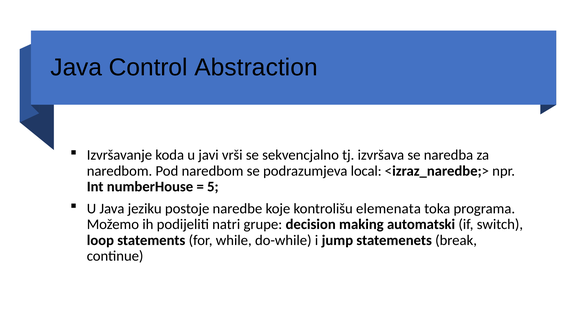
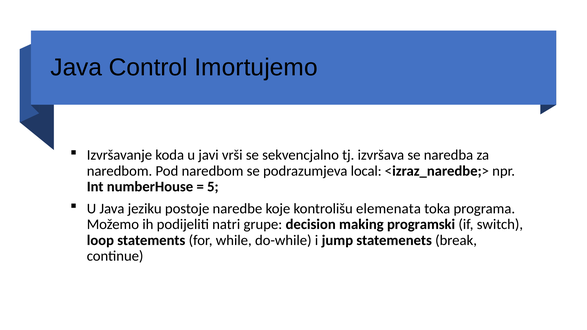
Abstraction: Abstraction -> Imortujemo (256, 68)
automatski: automatski -> programski (421, 225)
